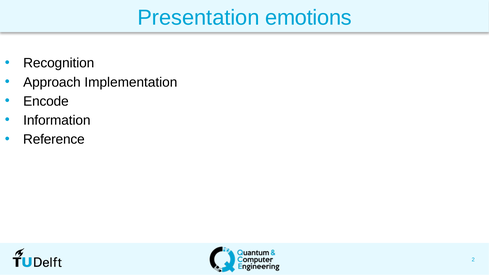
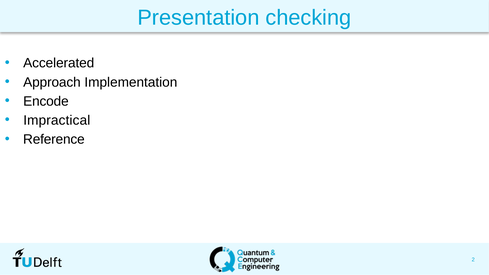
emotions: emotions -> checking (308, 18)
Recognition: Recognition -> Accelerated (59, 63)
Information: Information -> Impractical (57, 120)
